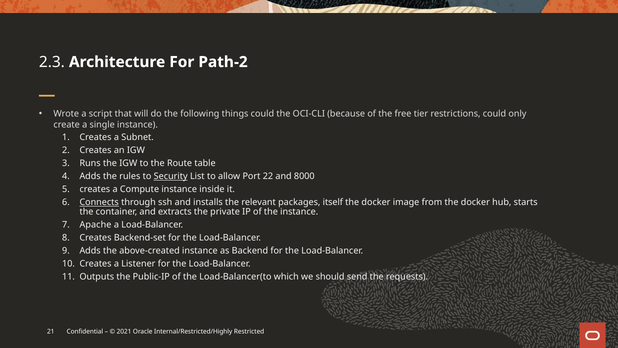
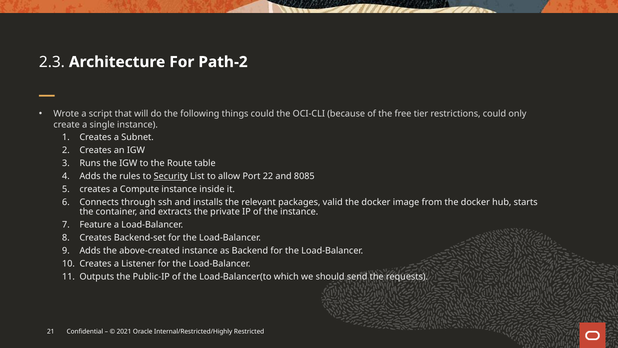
8000: 8000 -> 8085 (304, 176)
Connects underline: present -> none (99, 202)
itself: itself -> valid (333, 202)
Apache: Apache -> Feature (96, 225)
